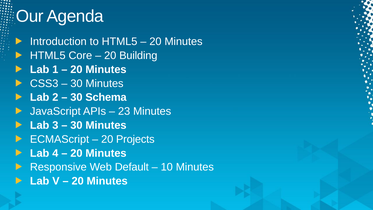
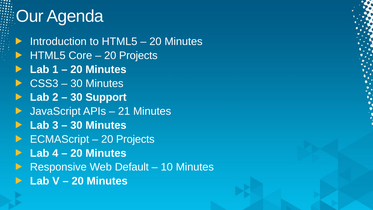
Building: Building -> Projects (138, 56)
Schema: Schema -> Support (106, 97)
23: 23 -> 21 (124, 111)
